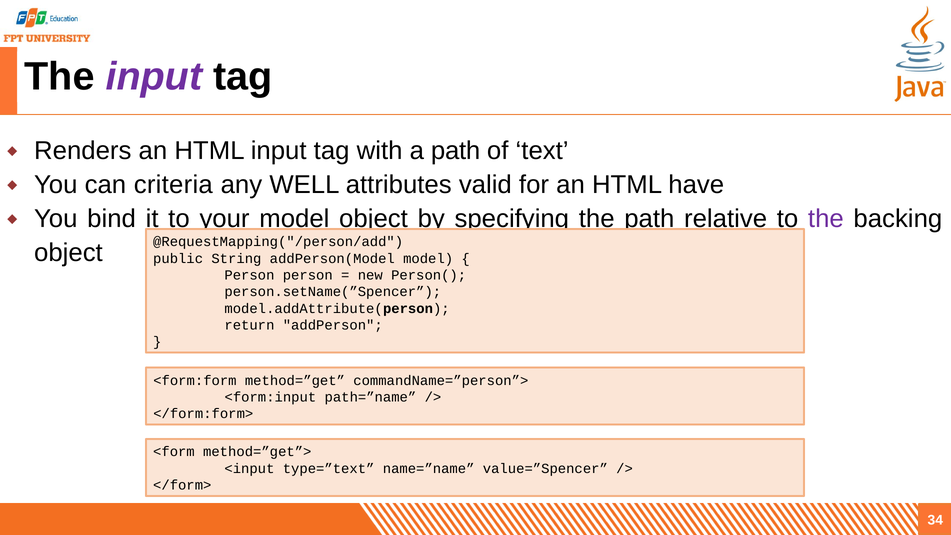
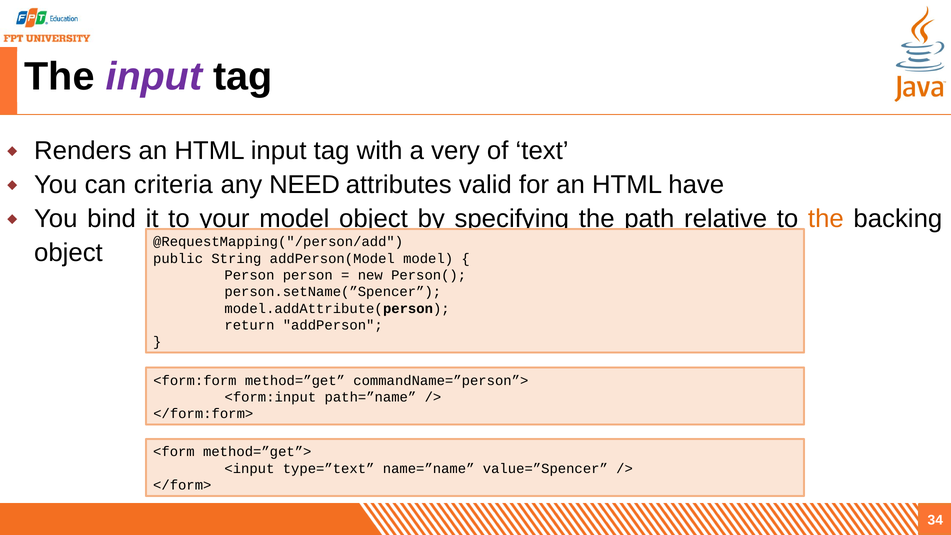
a path: path -> very (456, 151)
WELL: WELL -> NEED (305, 185)
the colour: purple -> orange (826, 219)
